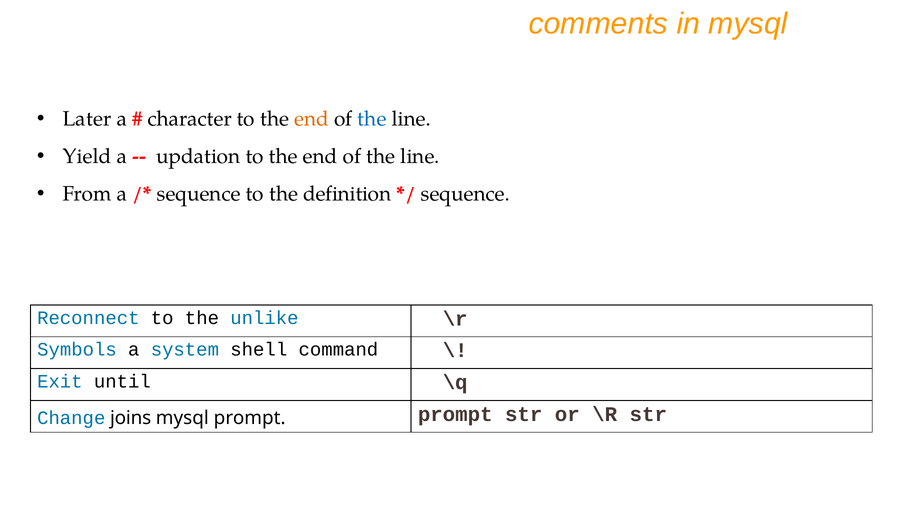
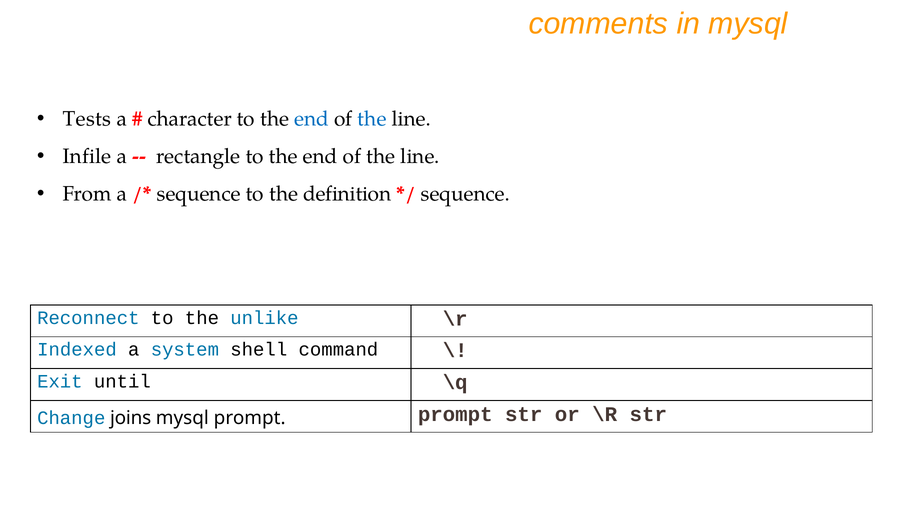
Later: Later -> Tests (87, 119)
end colour: orange -> blue (312, 119)
Yield: Yield -> Infile (87, 156)
updation: updation -> rectangle (198, 156)
Symbols: Symbols -> Indexed (77, 350)
